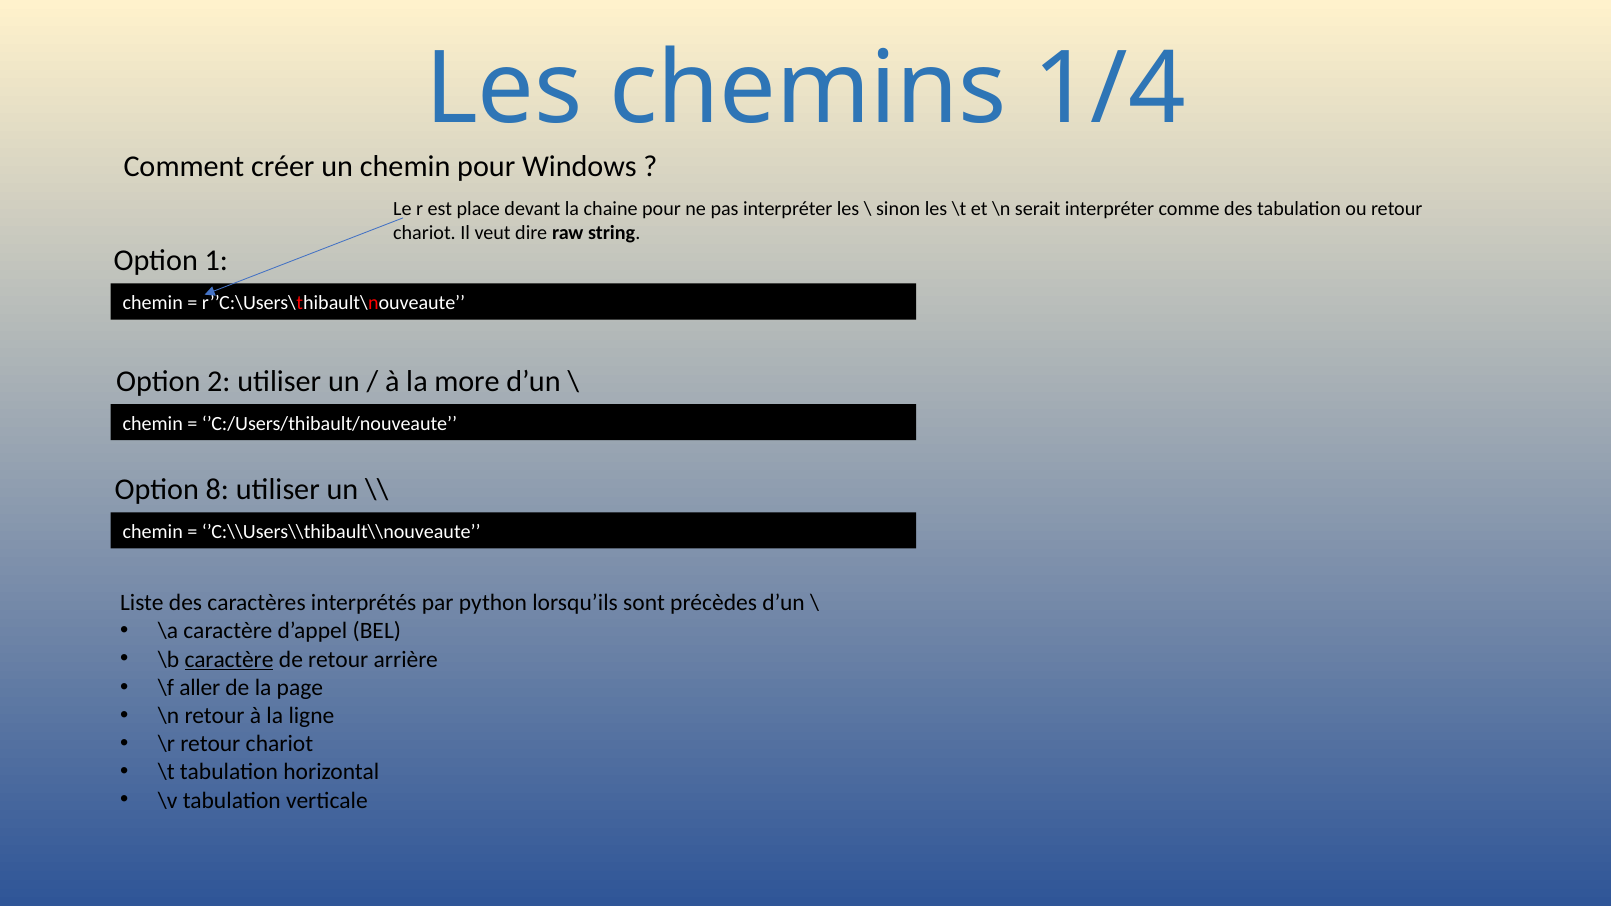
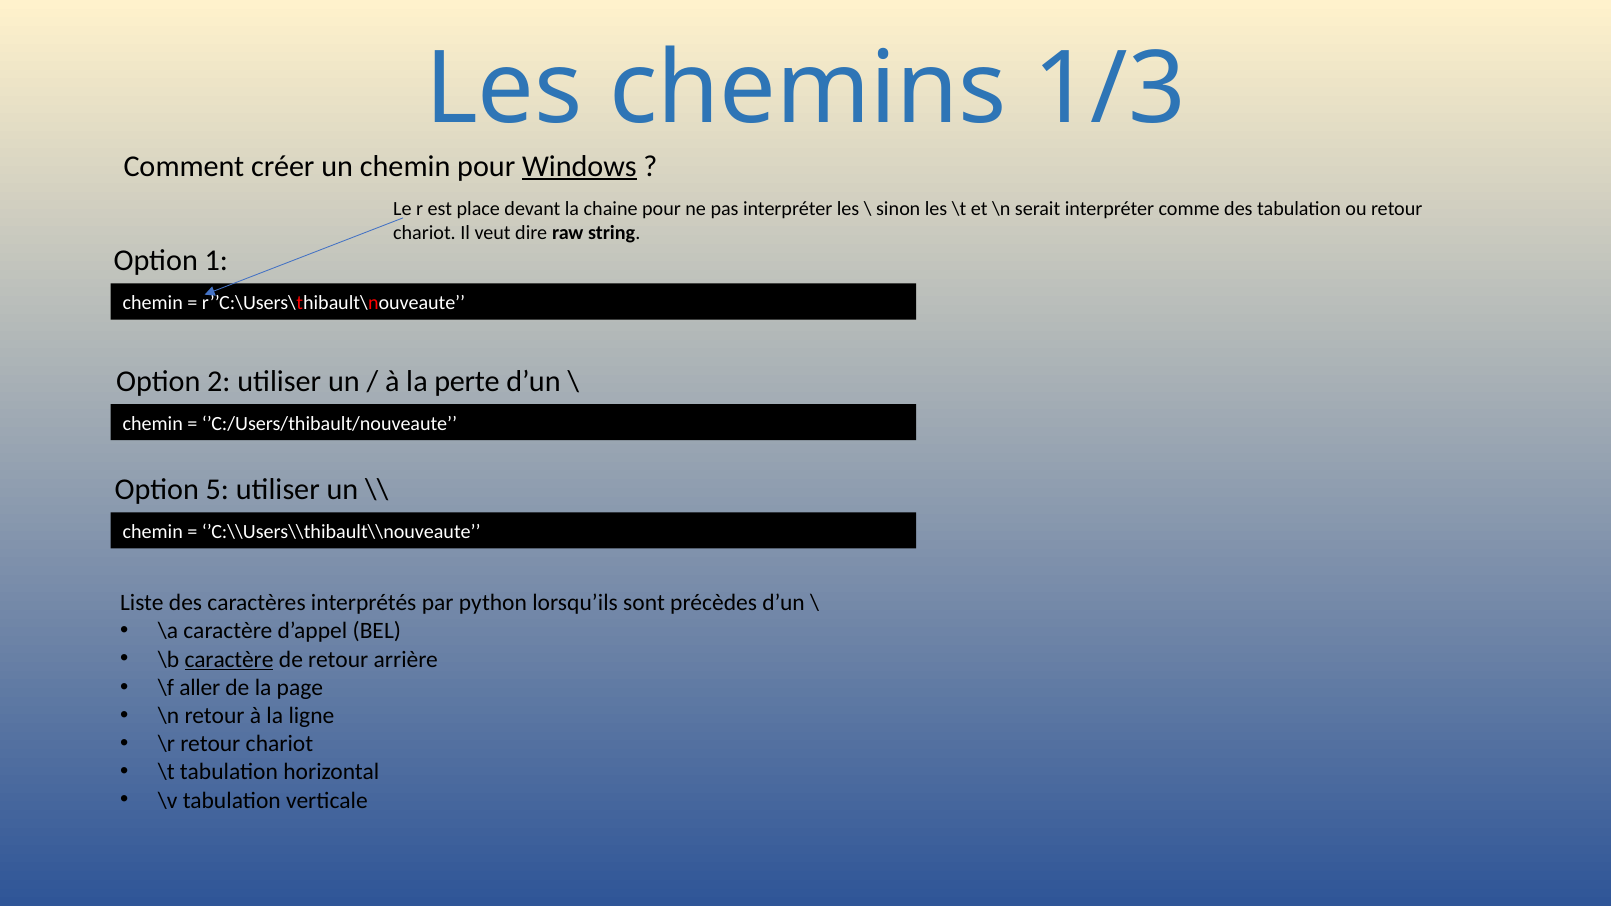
1/4: 1/4 -> 1/3 (1109, 89)
Windows underline: none -> present (579, 166)
more: more -> perte (467, 382)
8: 8 -> 5 (217, 490)
